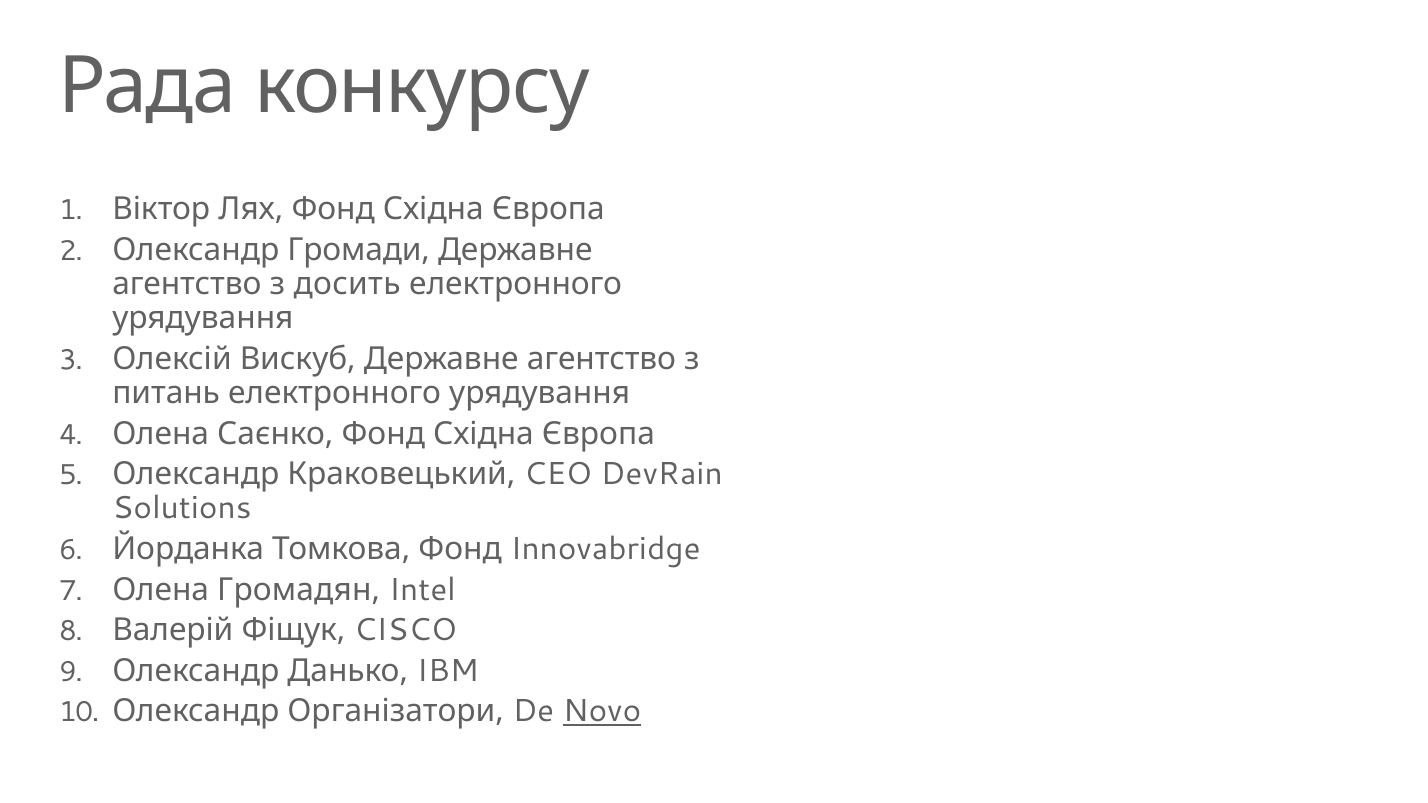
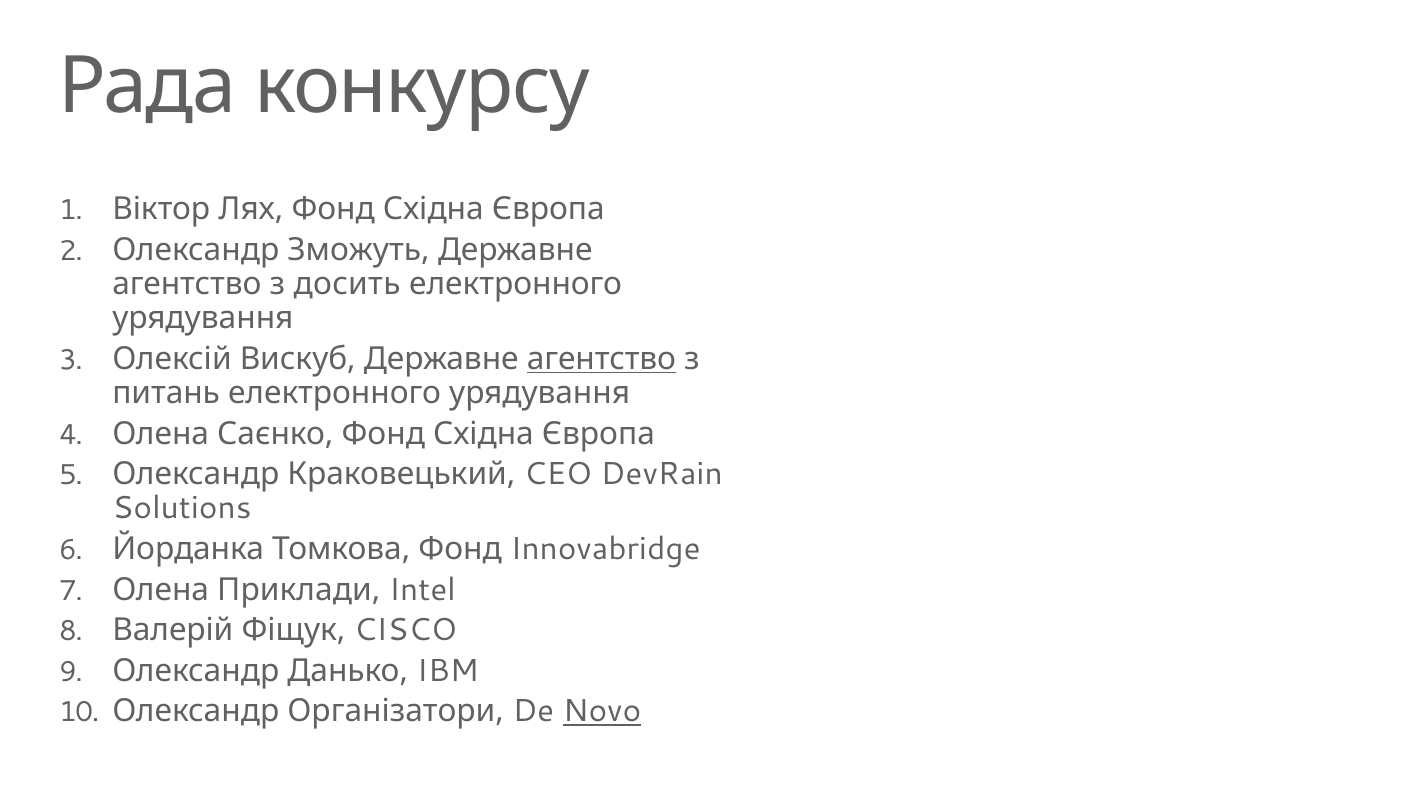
Громади: Громади -> Зможуть (359, 250)
агентство underline: none -> present (601, 359)
Громадян: Громадян -> Приклади (299, 590)
